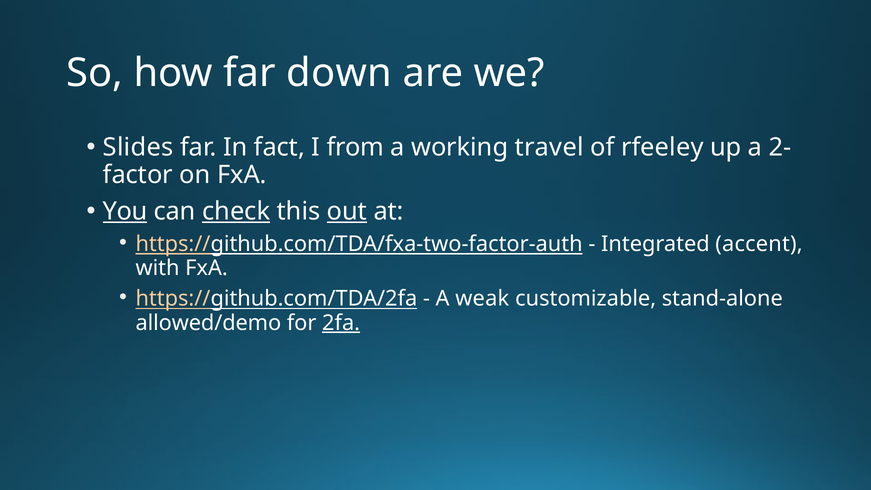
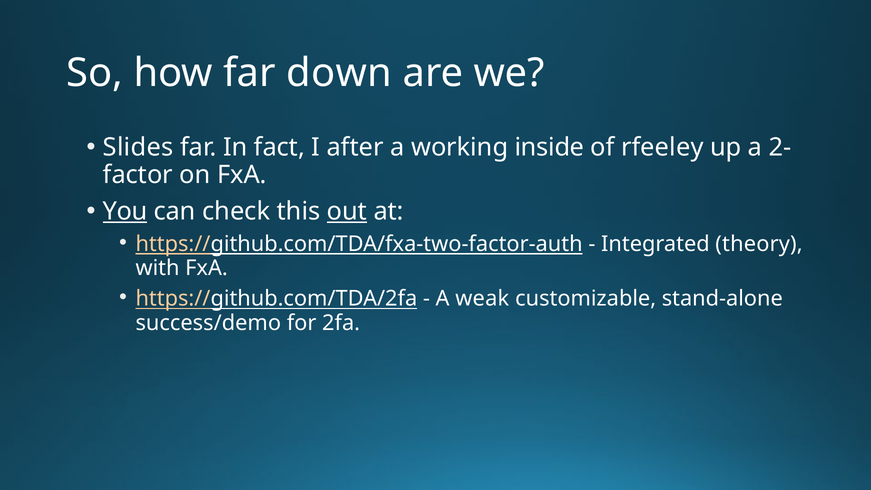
from: from -> after (355, 147)
travel: travel -> inside (549, 147)
check underline: present -> none (236, 211)
accent: accent -> theory (759, 244)
allowed/demo: allowed/demo -> success/demo (208, 323)
2fa underline: present -> none (341, 323)
